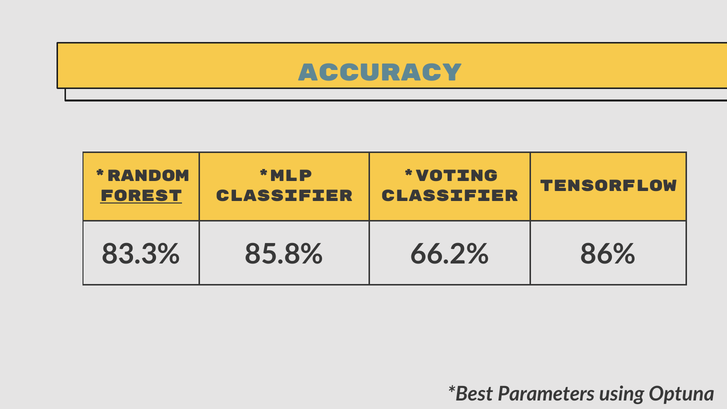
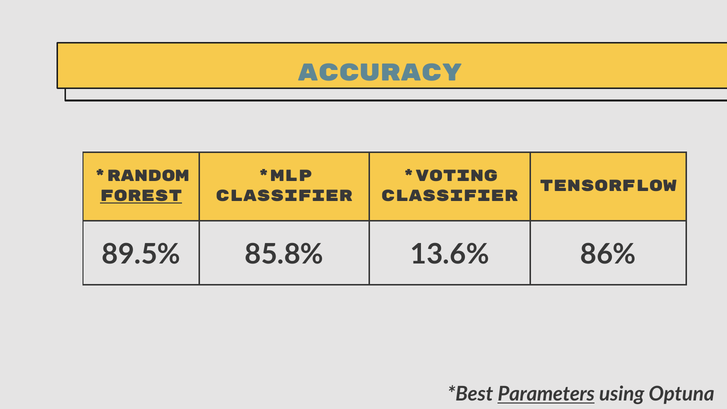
83.3%: 83.3% -> 89.5% (141, 254)
66.2%: 66.2% -> 13.6% (450, 254)
Parameters underline: none -> present (546, 394)
